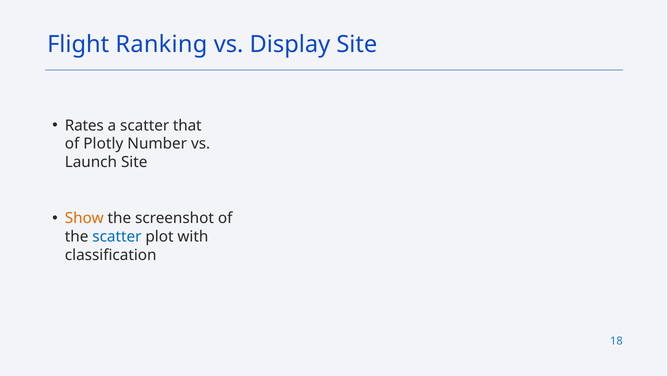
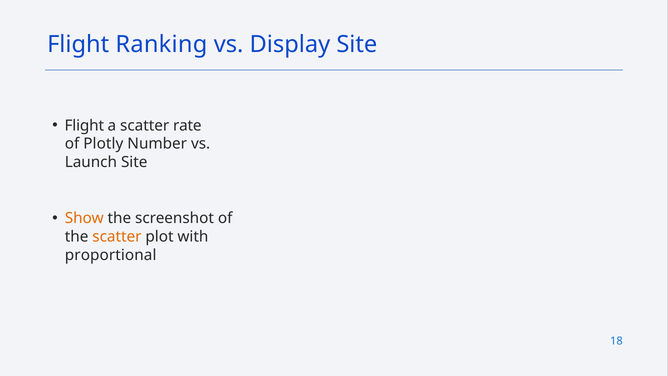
Rates: Rates -> Flight (84, 125)
that: that -> rate (187, 125)
scatter colour: blue -> orange (117, 237)
classification: classification -> proportional (111, 255)
